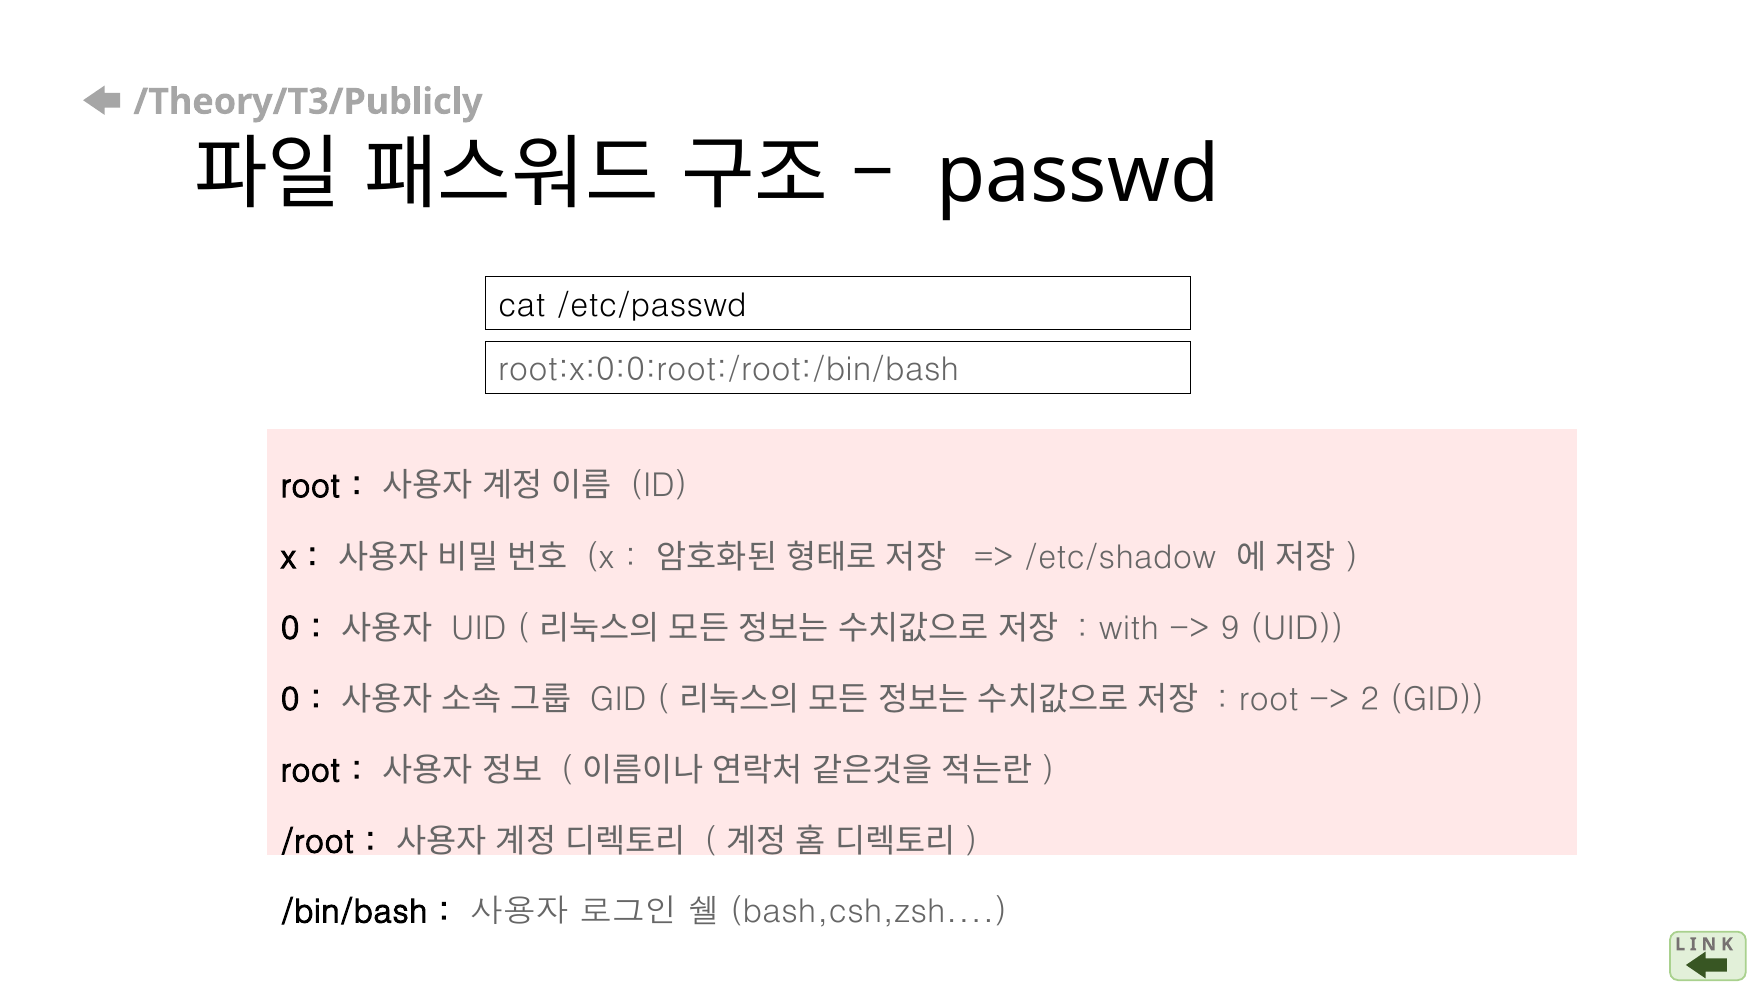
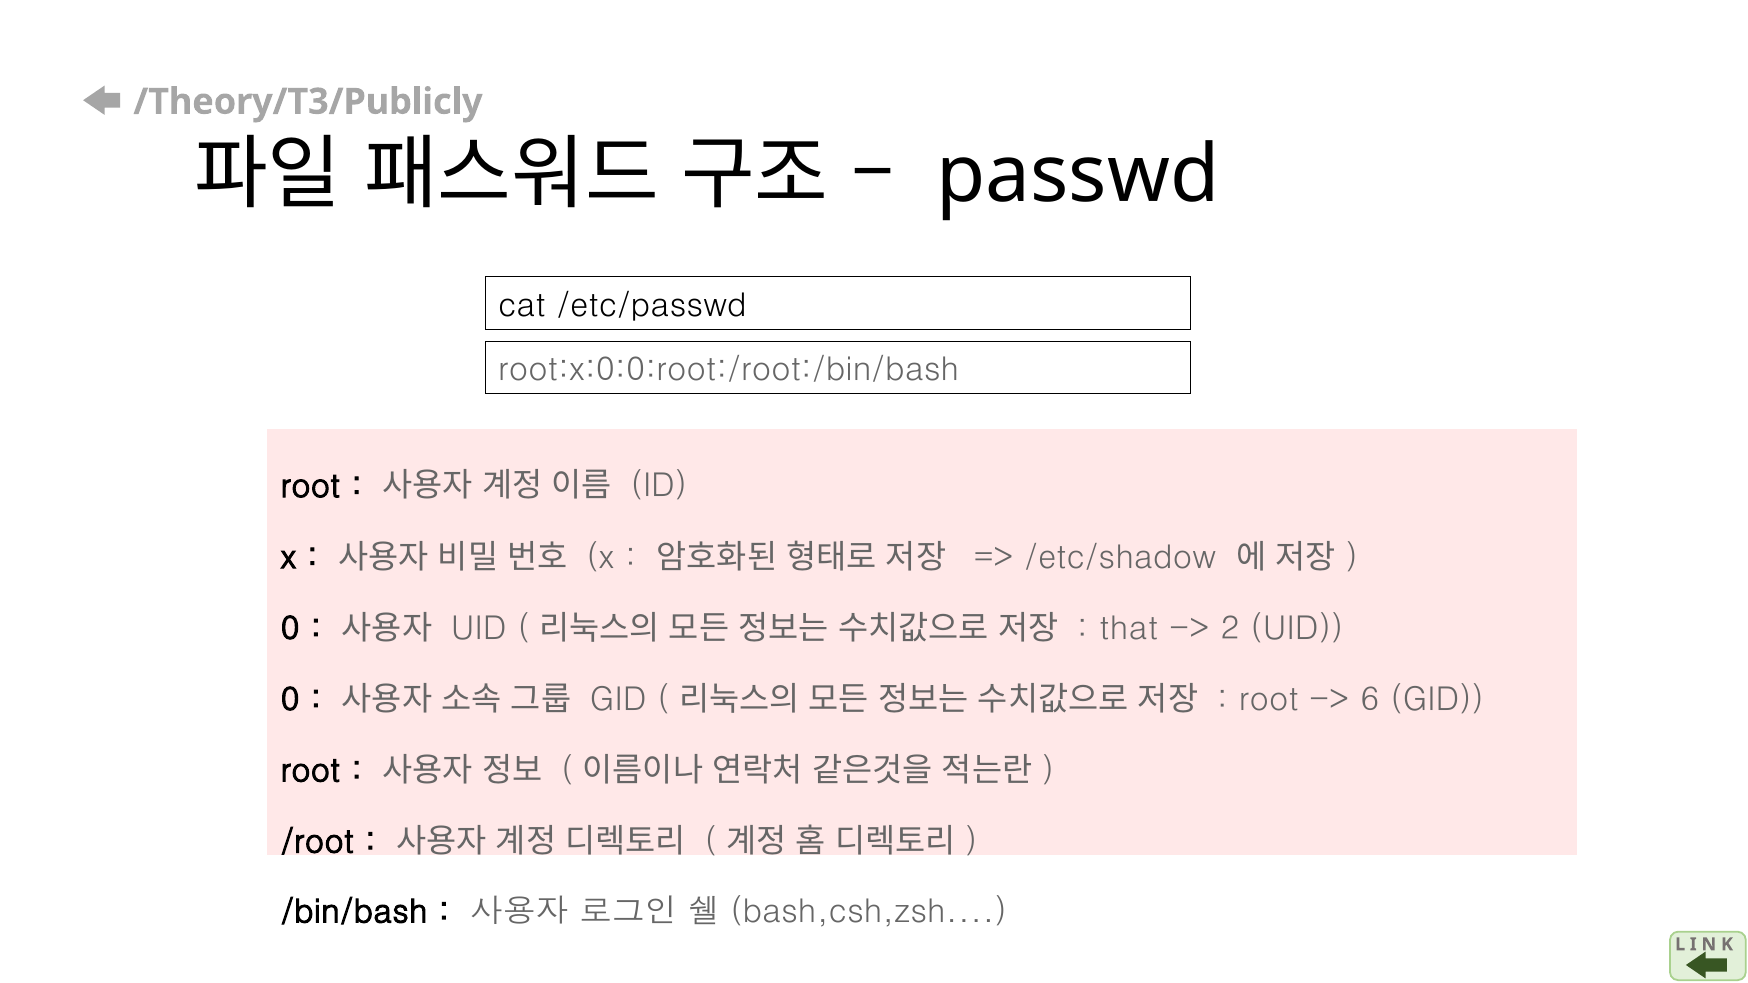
with: with -> that (1129, 629)
9: 9 -> 2 (1230, 629)
2: 2 -> 6 (1370, 700)
